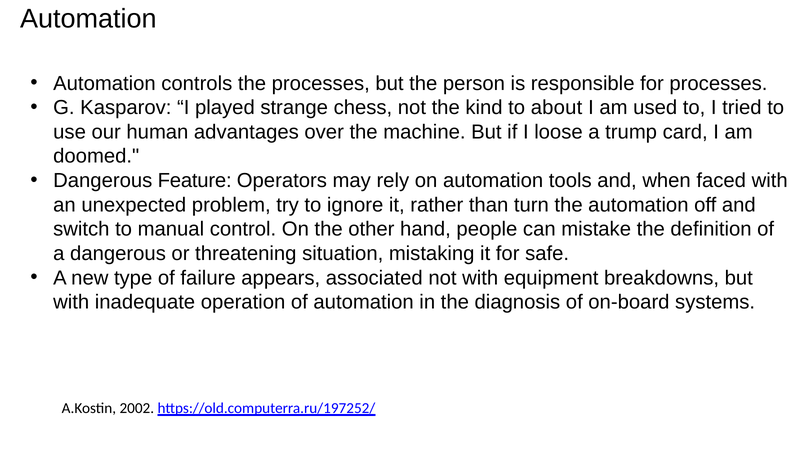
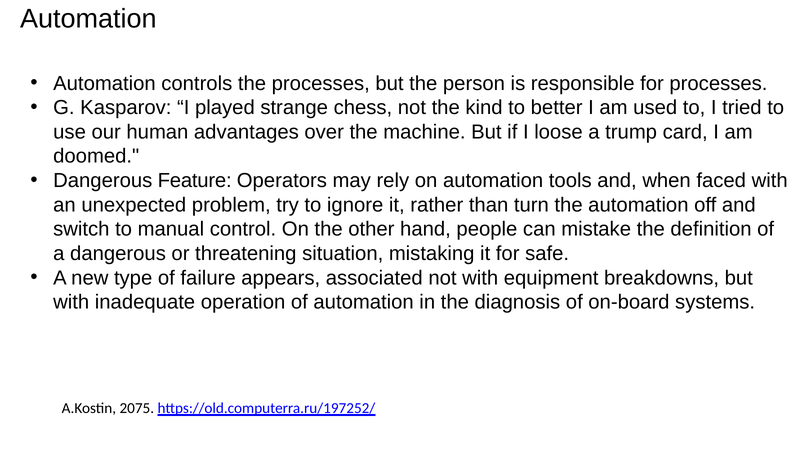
about: about -> better (557, 108)
2002: 2002 -> 2075 (137, 409)
